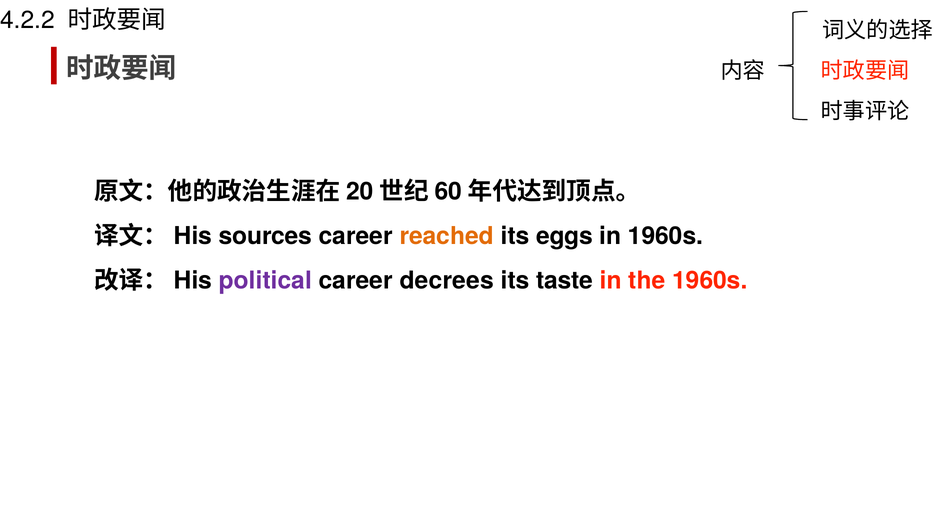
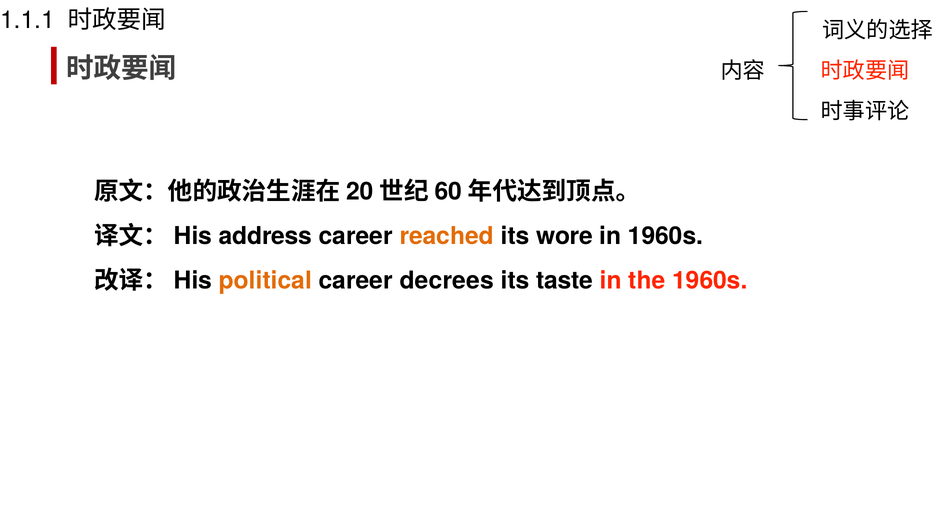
4.2.2: 4.2.2 -> 1.1.1 (28, 20)
sources: sources -> address (265, 236)
eggs: eggs -> wore (564, 236)
political colour: purple -> orange (265, 280)
